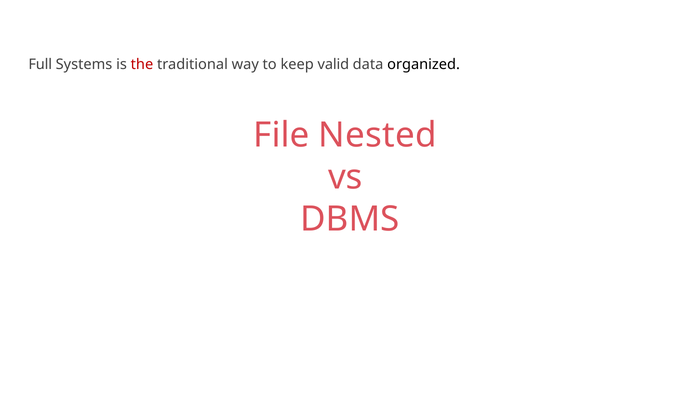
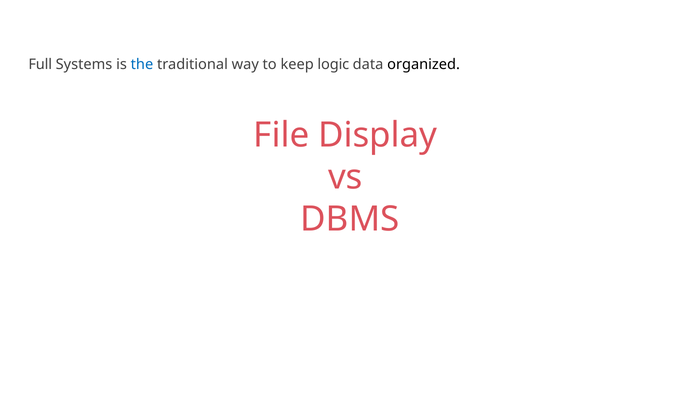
the colour: red -> blue (142, 65)
valid: valid -> logic (333, 65)
Nested: Nested -> Display (378, 135)
